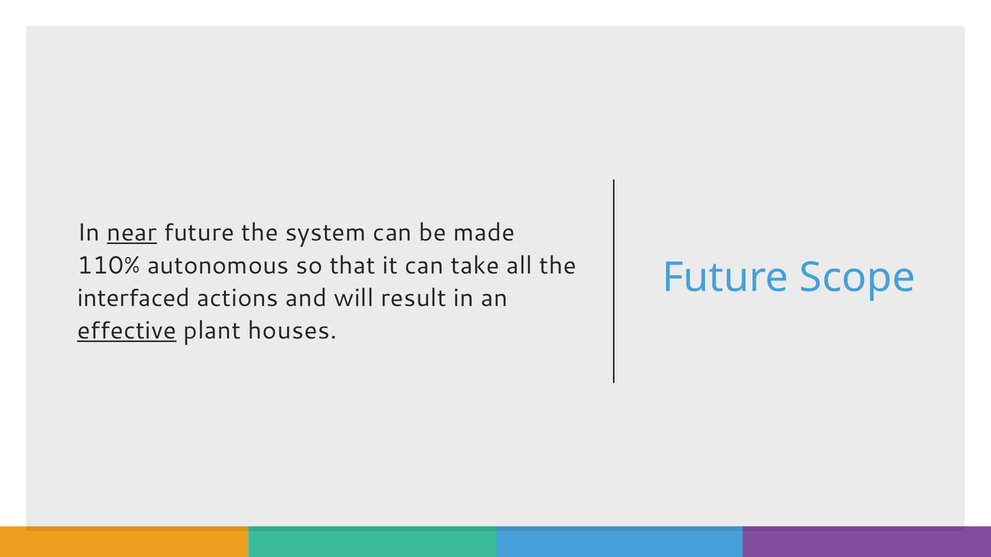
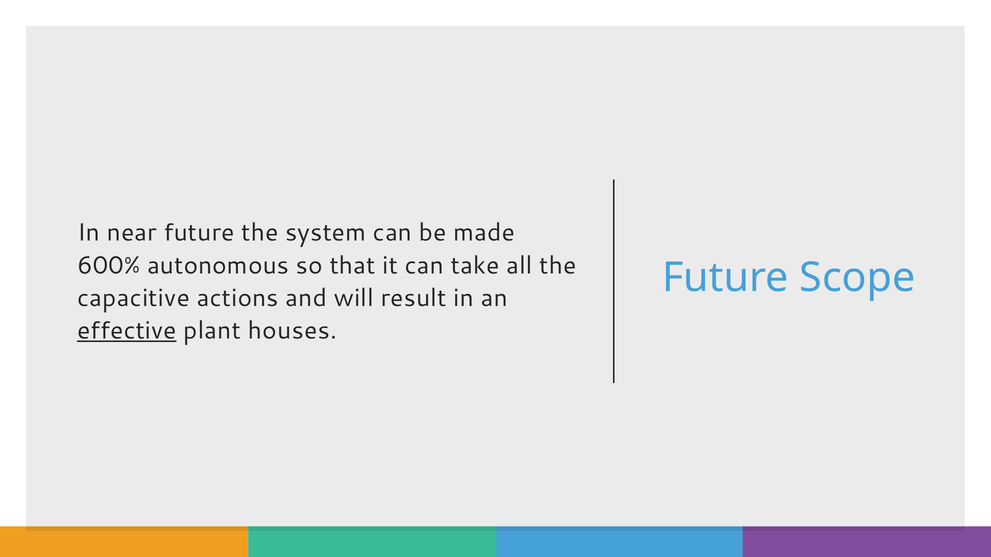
near underline: present -> none (132, 233)
110%: 110% -> 600% (109, 266)
interfaced: interfaced -> capacitive (133, 298)
